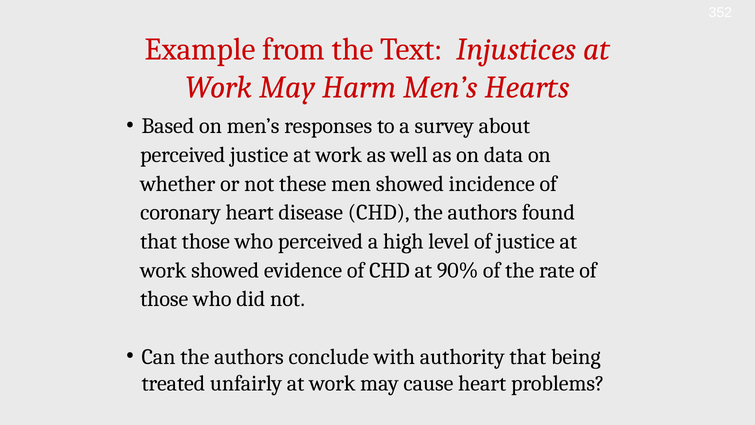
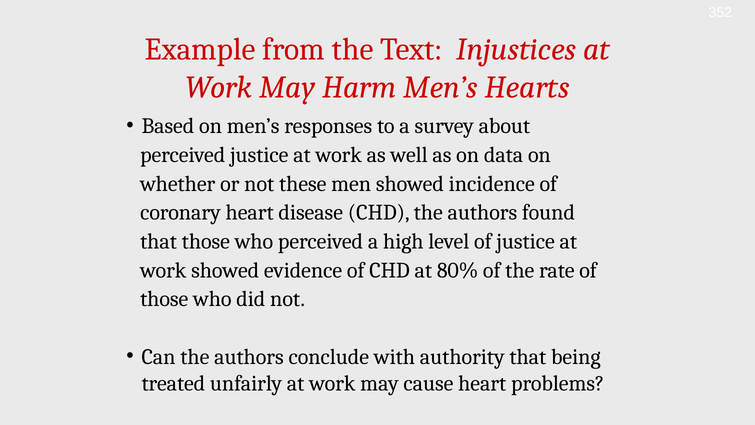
90%: 90% -> 80% (458, 270)
